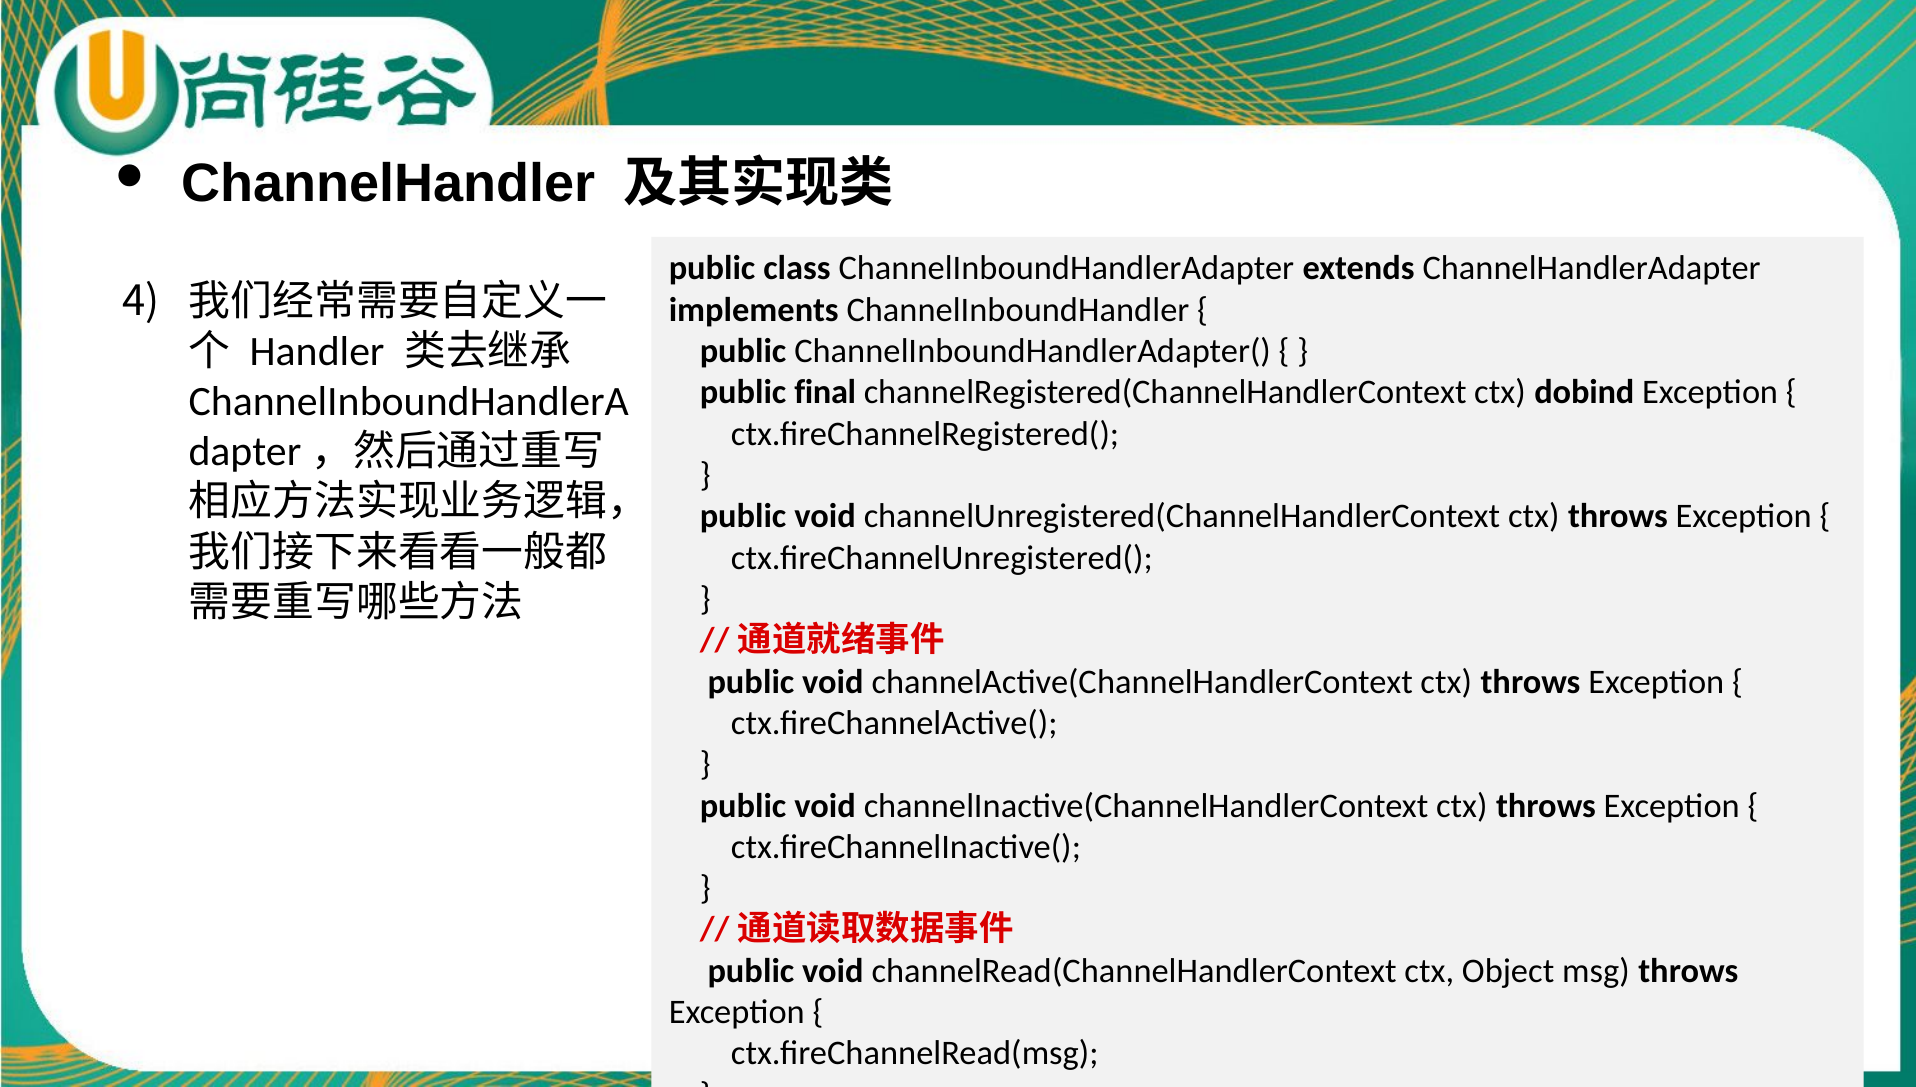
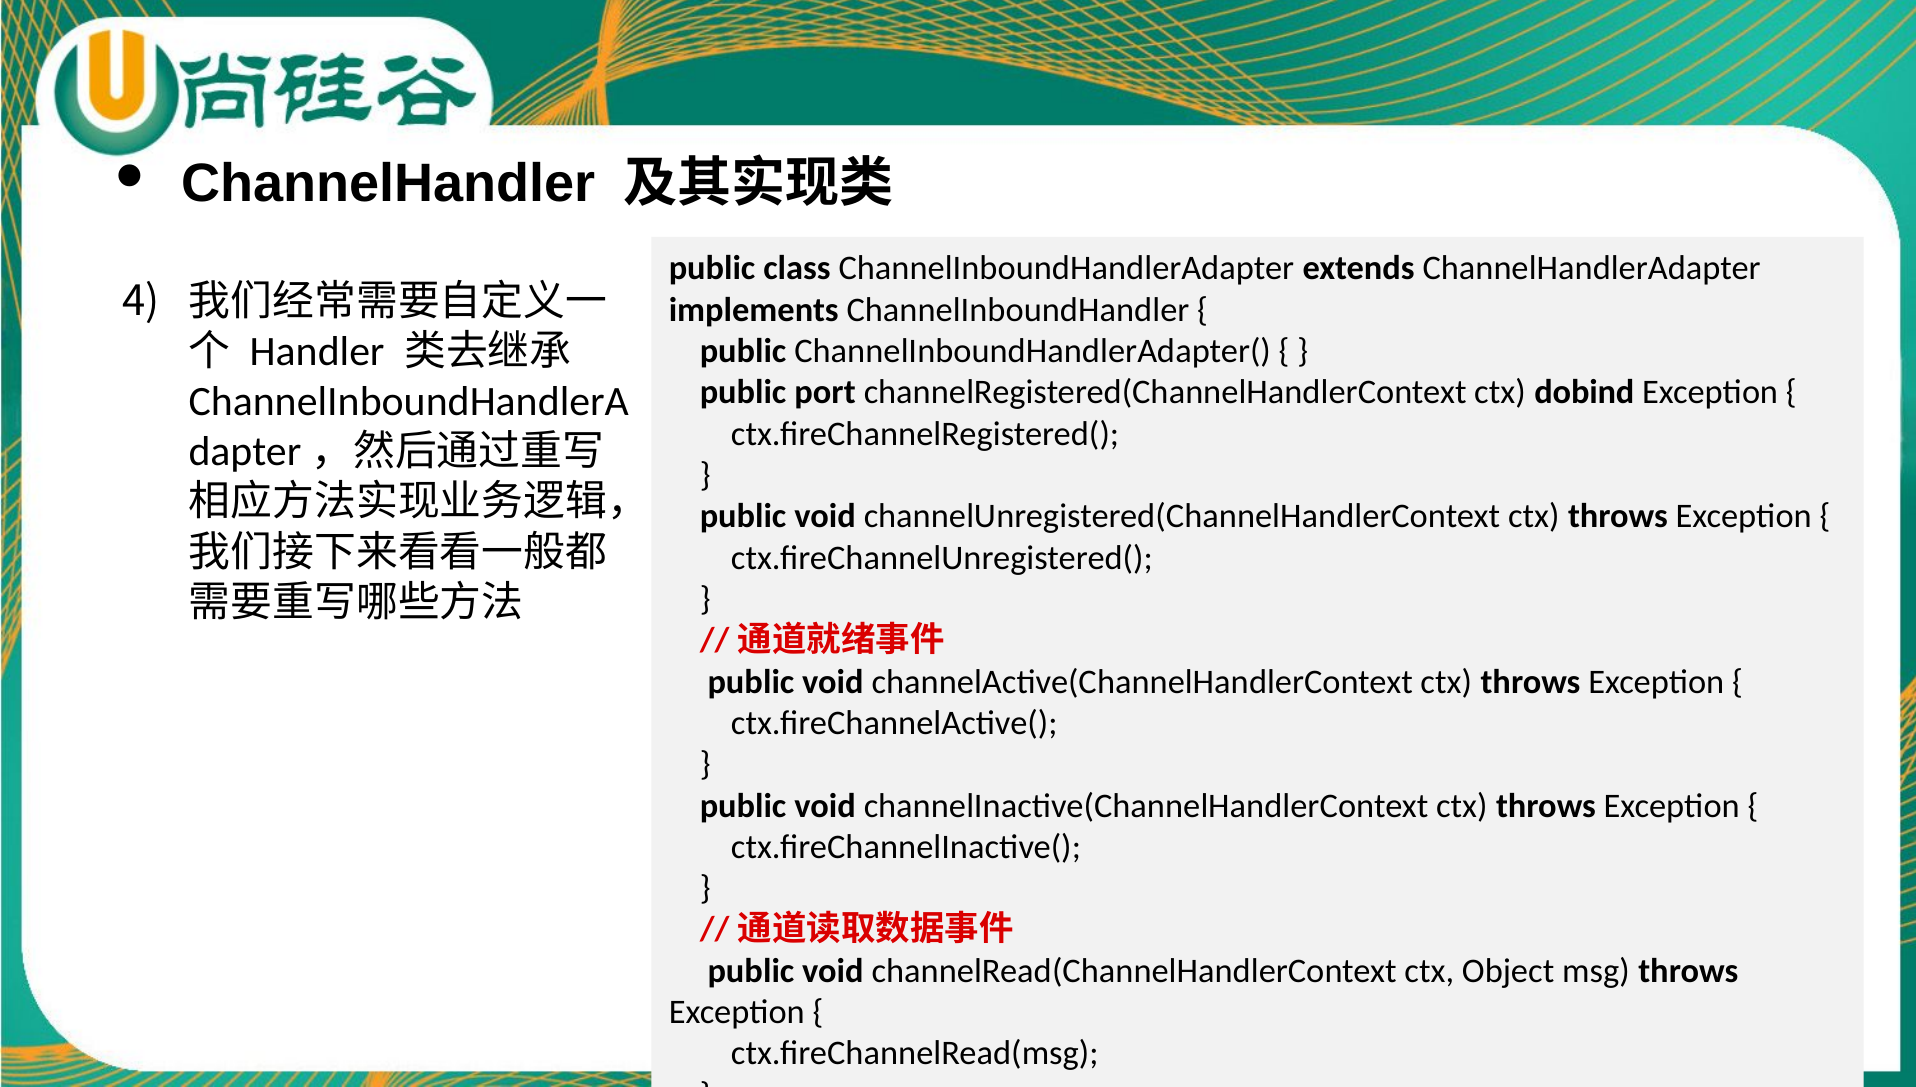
final: final -> port (825, 392)
